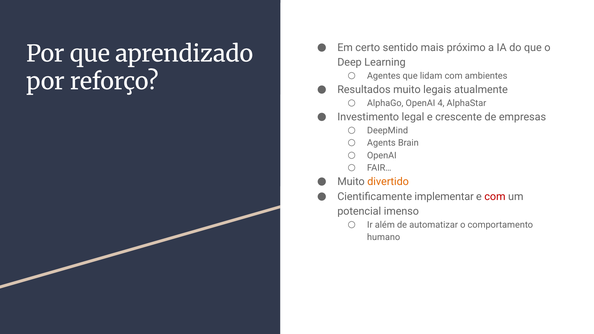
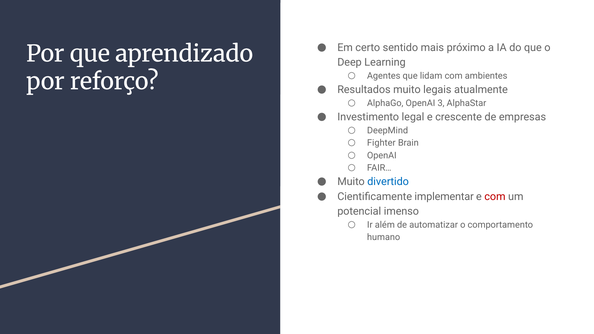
4: 4 -> 3 (441, 103)
Agents: Agents -> Fighter (381, 143)
divertido colour: orange -> blue (388, 182)
